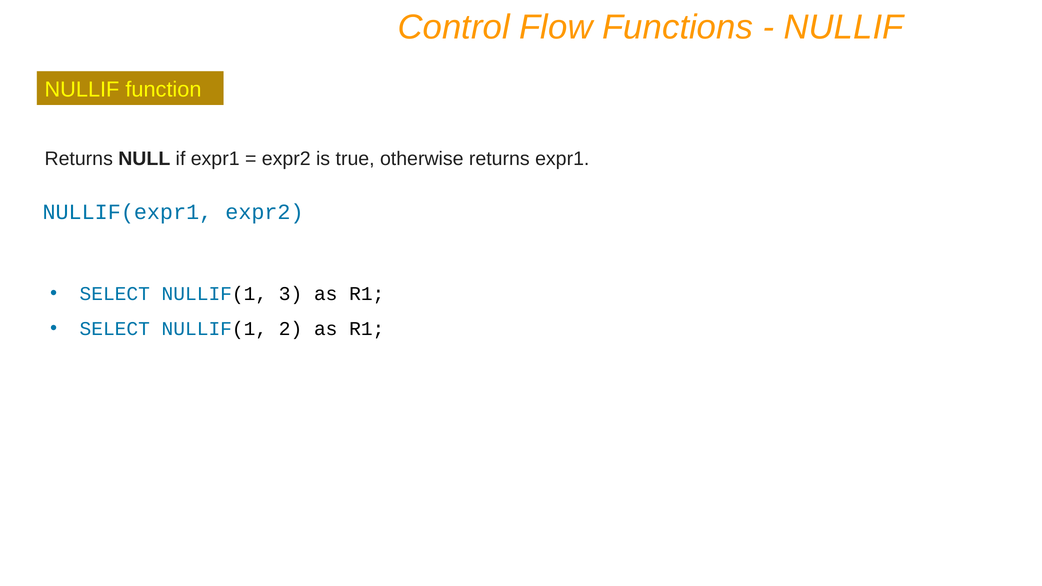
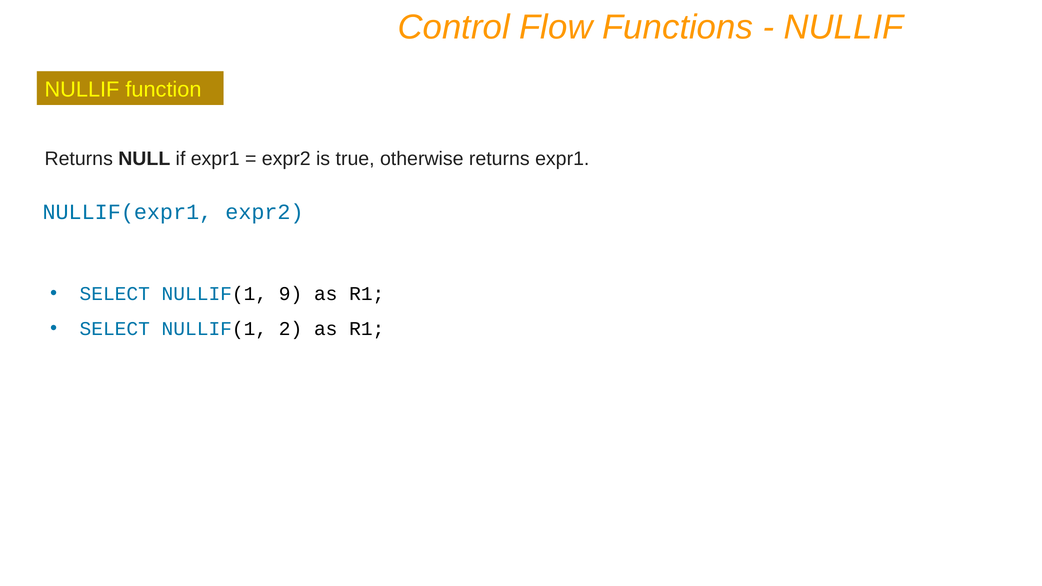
3: 3 -> 9 (291, 294)
